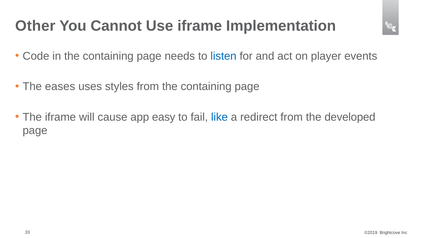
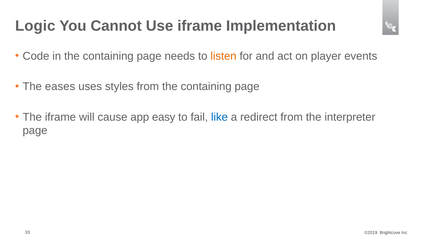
Other: Other -> Logic (35, 26)
listen colour: blue -> orange (224, 56)
developed: developed -> interpreter (350, 117)
